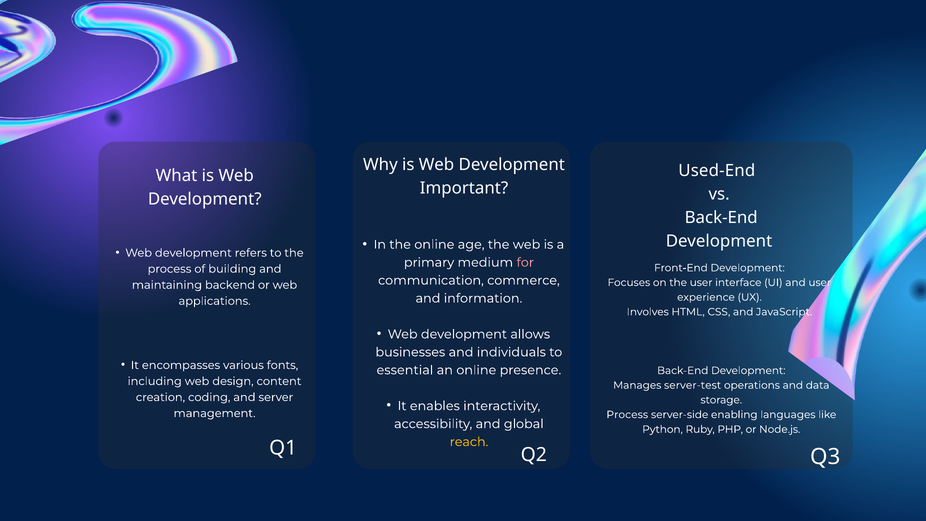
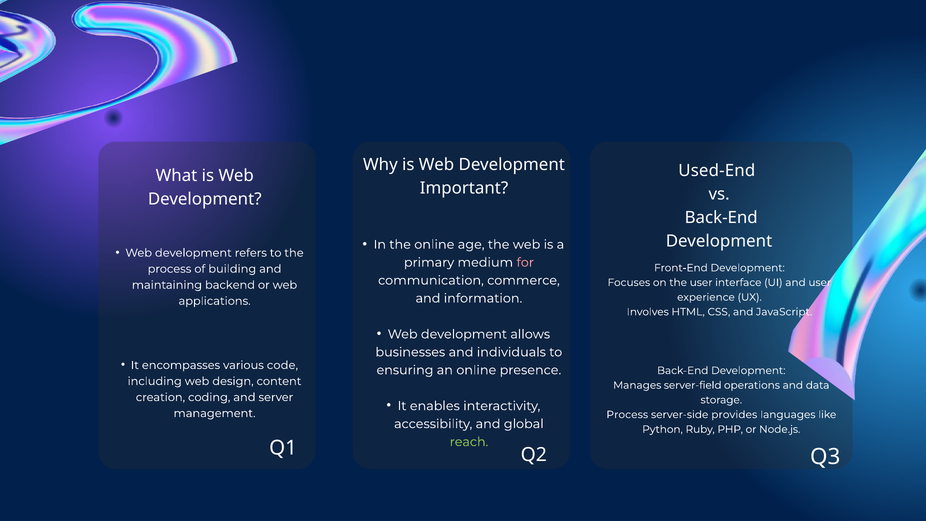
fonts: fonts -> code (282, 365)
essential: essential -> ensuring (405, 370)
server-test: server-test -> server-field (693, 385)
enabling: enabling -> provides (734, 415)
reach colour: yellow -> light green (469, 442)
